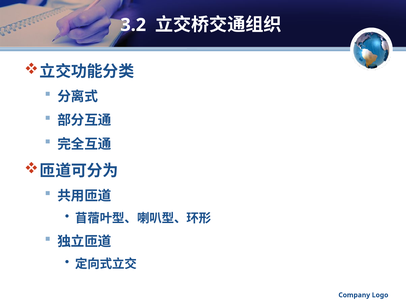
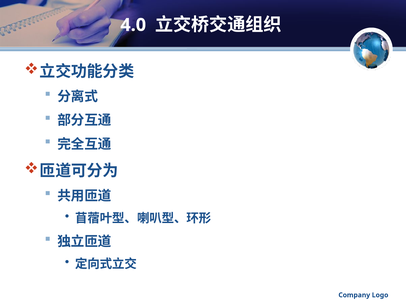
3.2: 3.2 -> 4.0 (133, 25)
